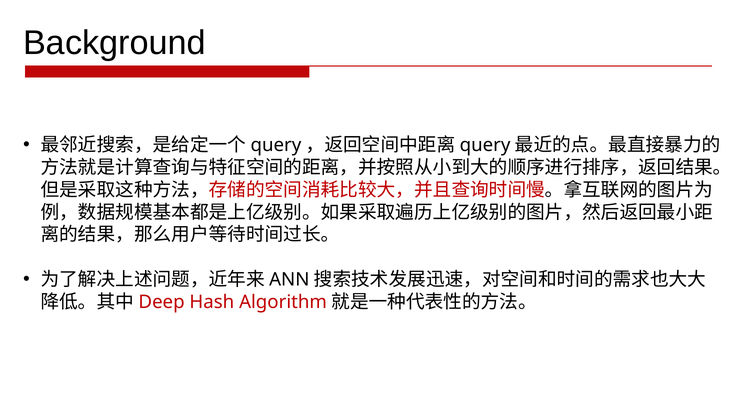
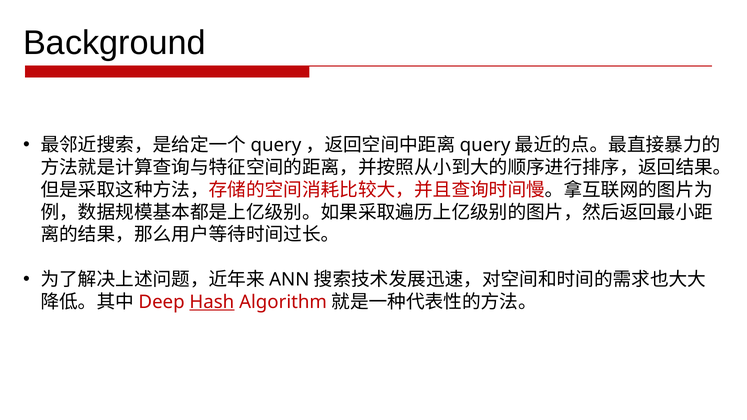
Hash underline: none -> present (212, 302)
